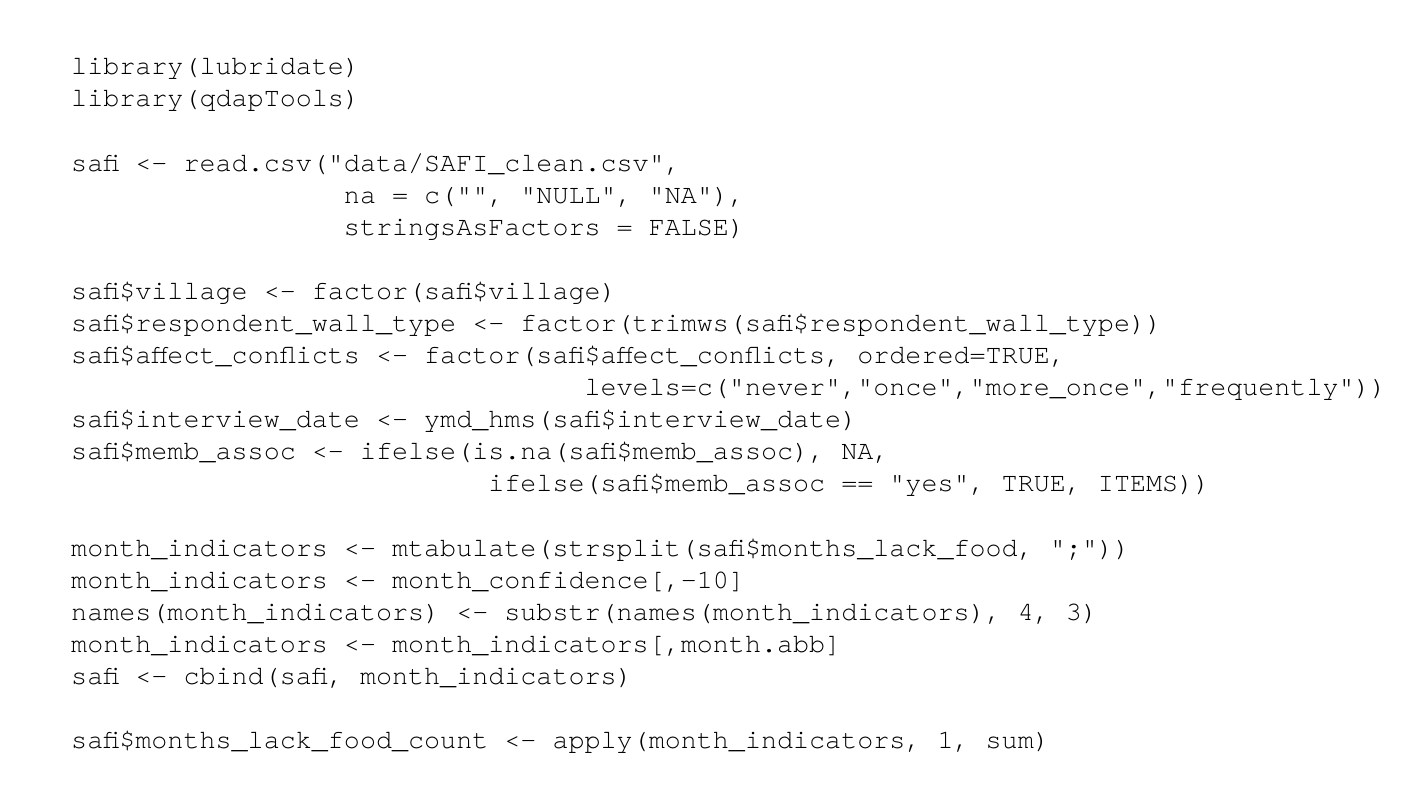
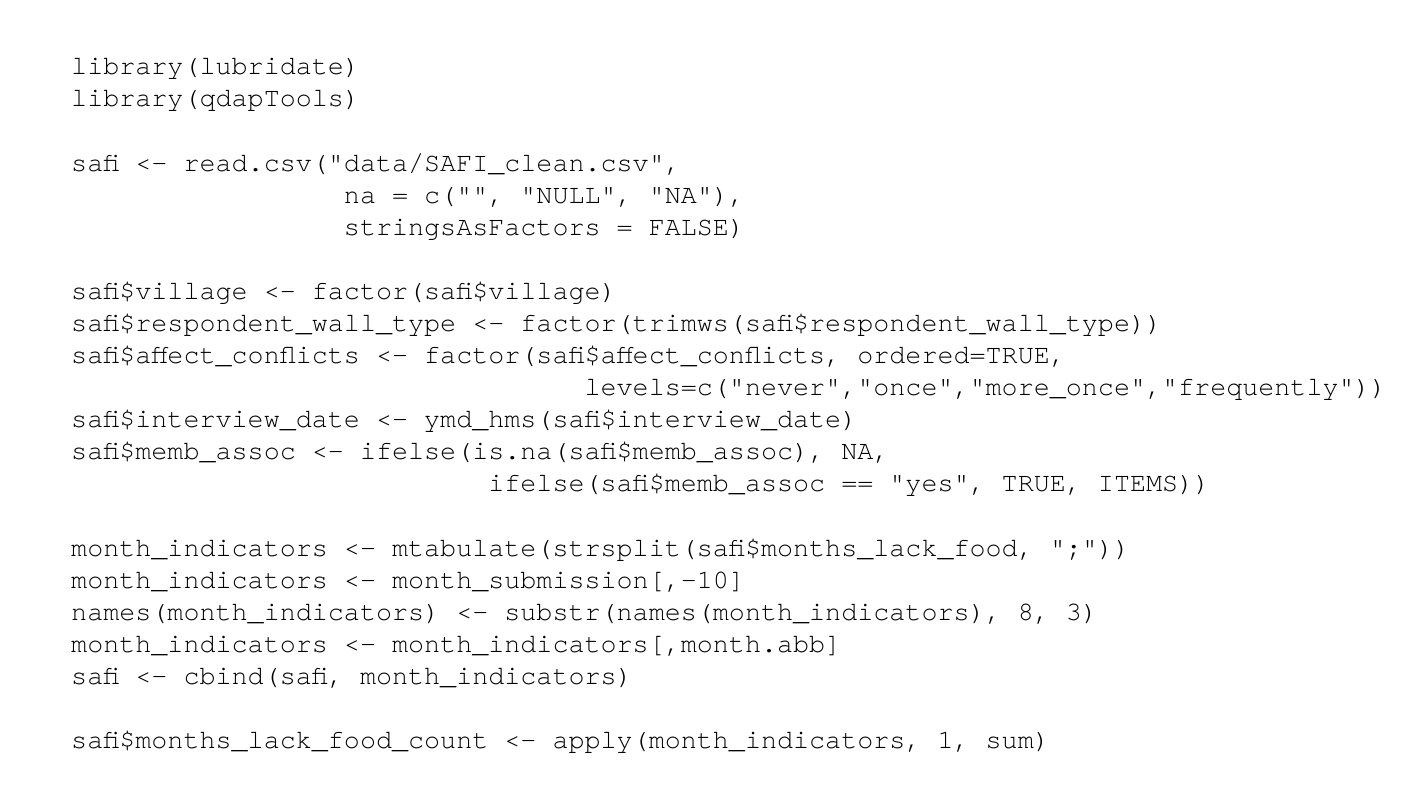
month_confidence[,-10: month_confidence[,-10 -> month_submission[,-10 (569, 579)
4: 4 -> 8 (1034, 611)
